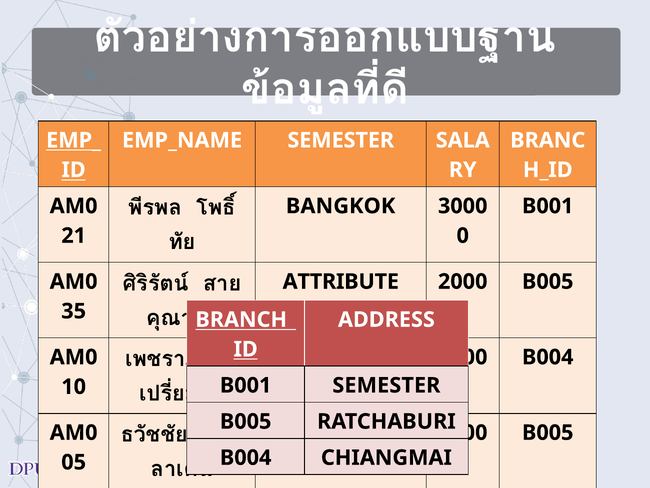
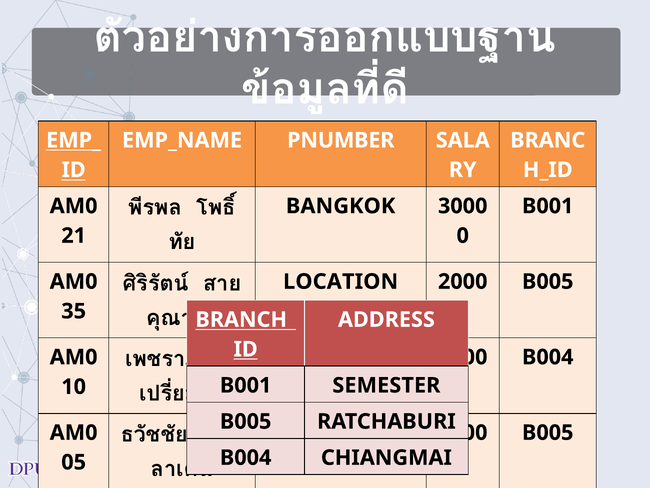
SEMESTER: SEMESTER -> PNUMBER (341, 140)
ATTRIBUTE: ATTRIBUTE -> LOCATION (341, 281)
